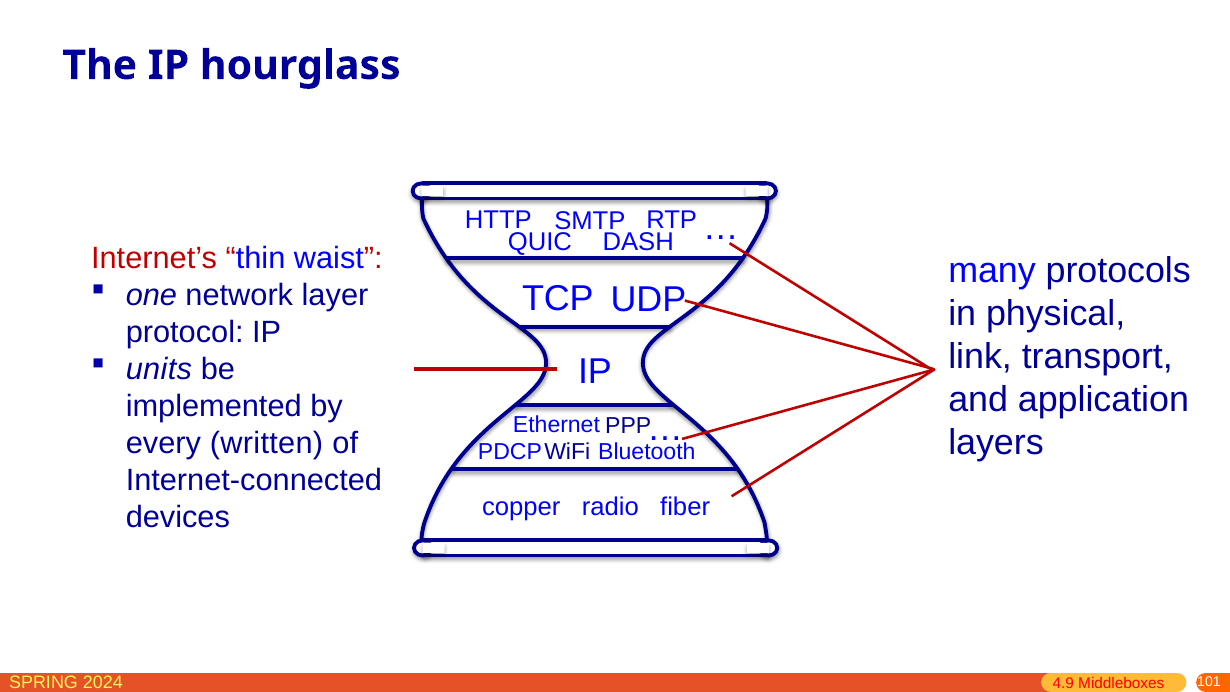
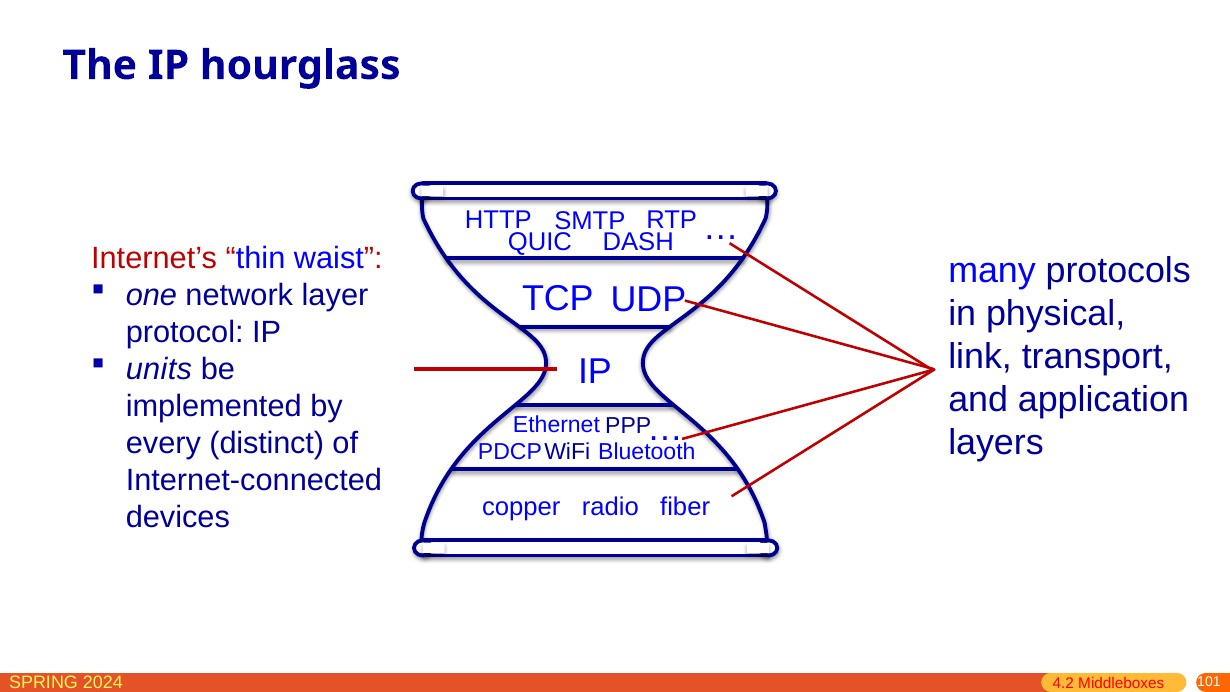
written: written -> distinct (267, 443)
4.9: 4.9 -> 4.2 (1063, 683)
